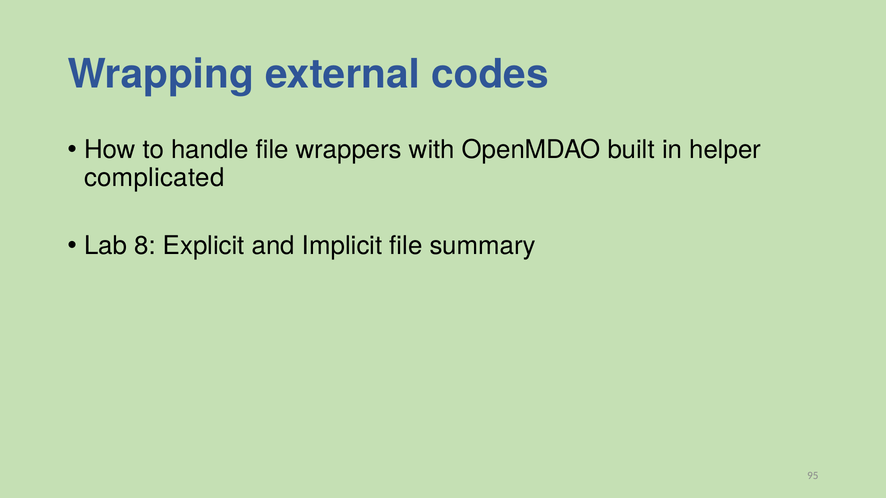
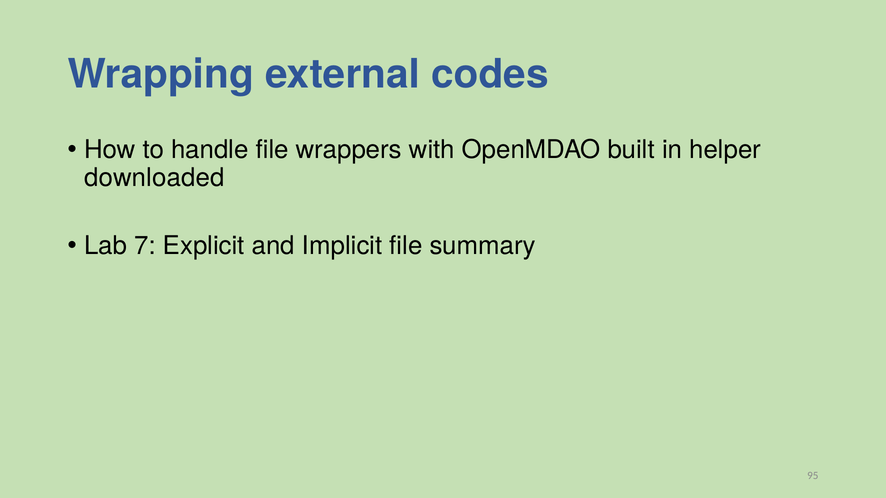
complicated: complicated -> downloaded (154, 178)
8: 8 -> 7 (145, 246)
